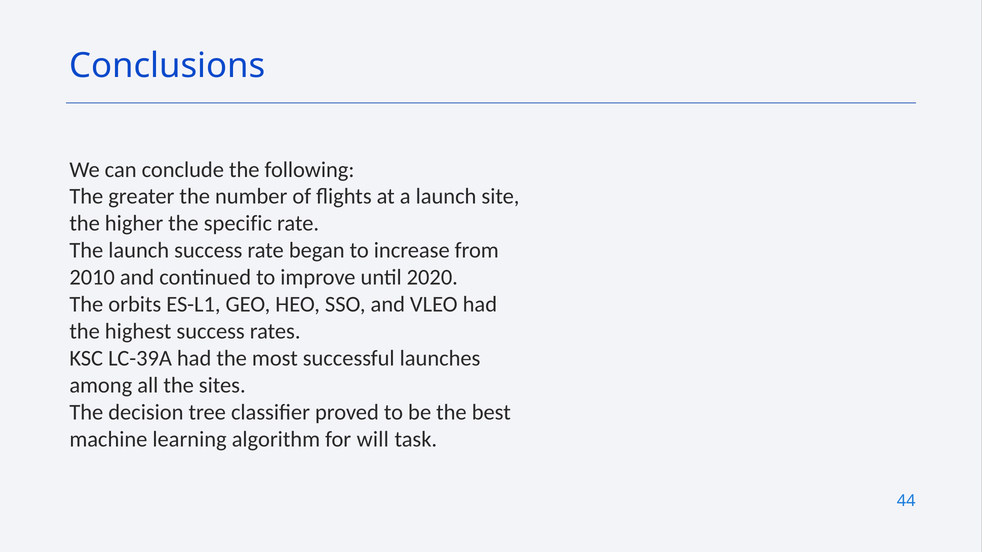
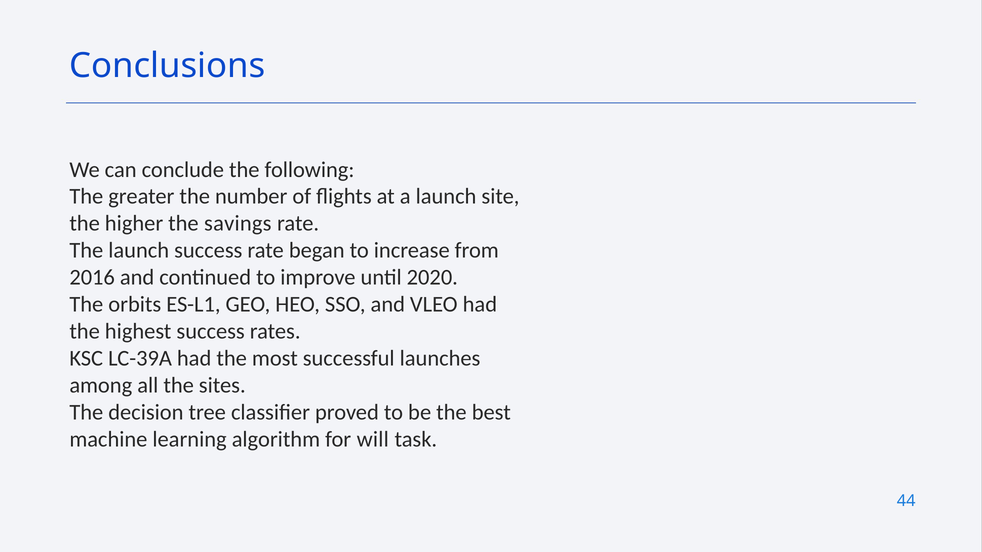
specific: specific -> savings (238, 224)
2010: 2010 -> 2016 (92, 278)
